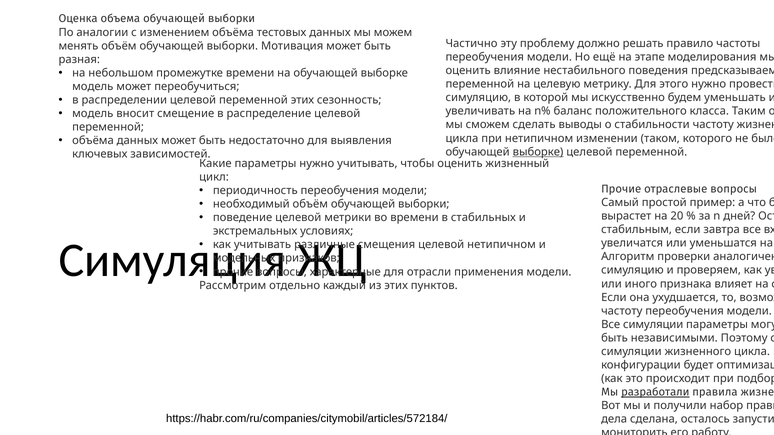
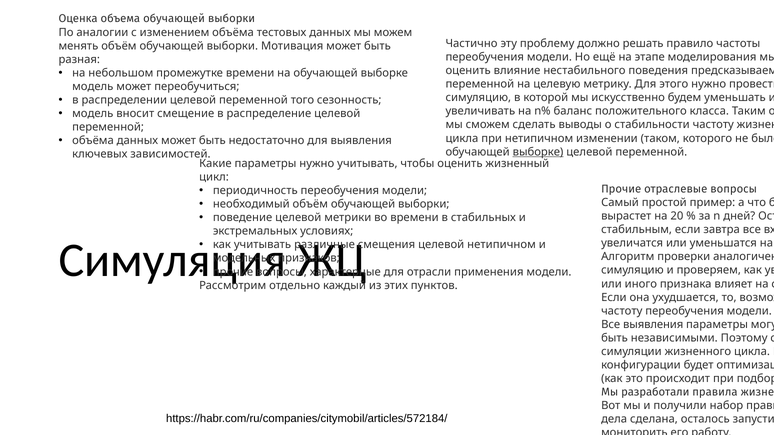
переменной этих: этих -> того (302, 100)
Все симуляции: симуляции -> выявления (653, 325)
разработали underline: present -> none (655, 392)
